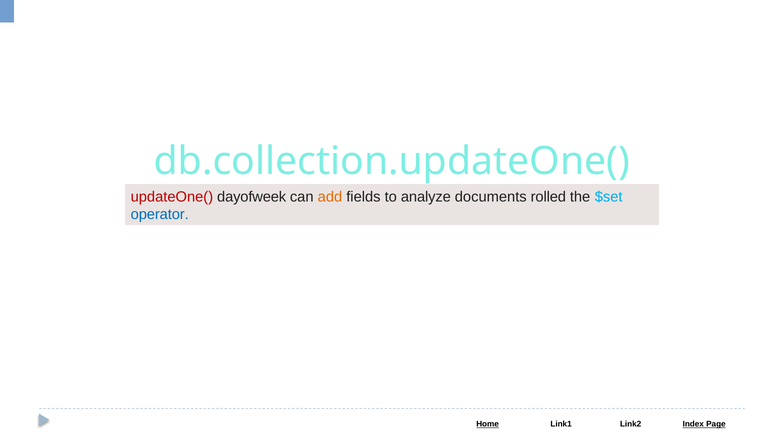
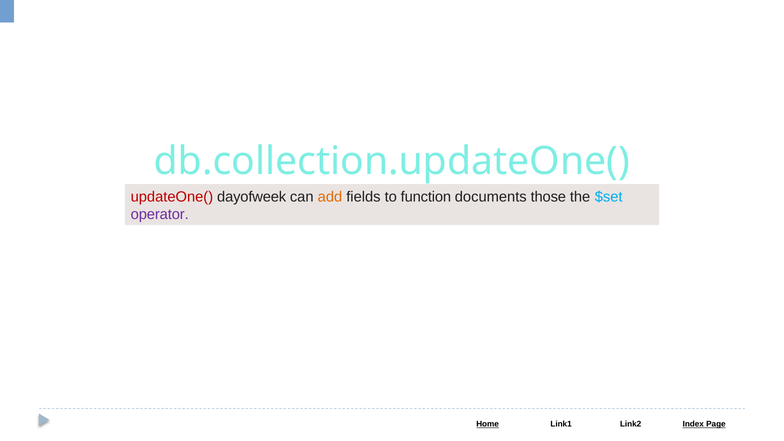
analyze: analyze -> function (426, 197)
rolled: rolled -> those (548, 197)
operator colour: blue -> purple (160, 214)
